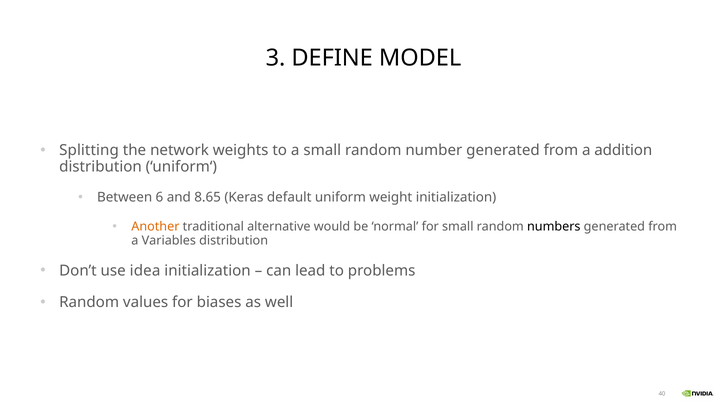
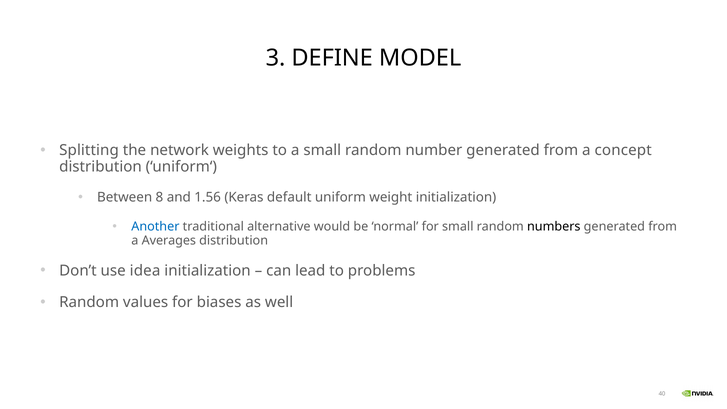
addition: addition -> concept (623, 150)
6: 6 -> 8 (159, 197)
8.65: 8.65 -> 1.56 (208, 197)
Another colour: orange -> blue (155, 227)
Variables: Variables -> Averages (169, 240)
